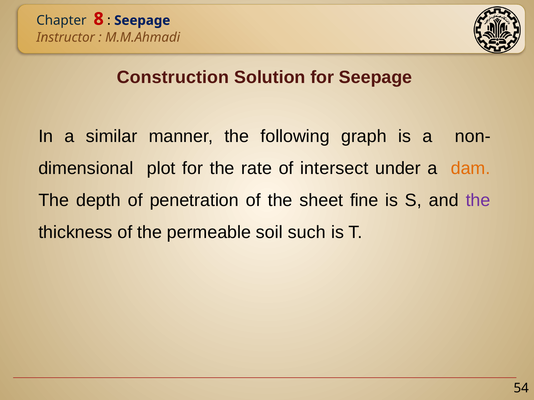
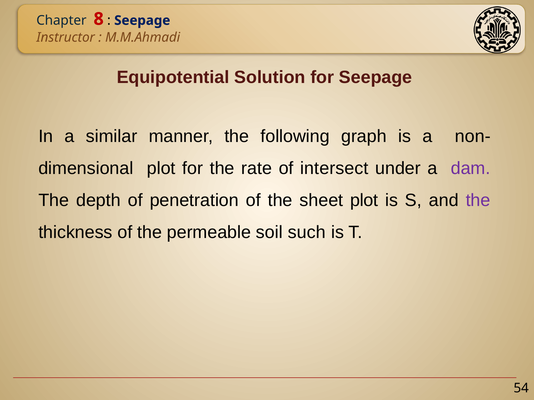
Construction: Construction -> Equipotential (173, 78)
dam colour: orange -> purple (471, 169)
sheet fine: fine -> plot (364, 201)
